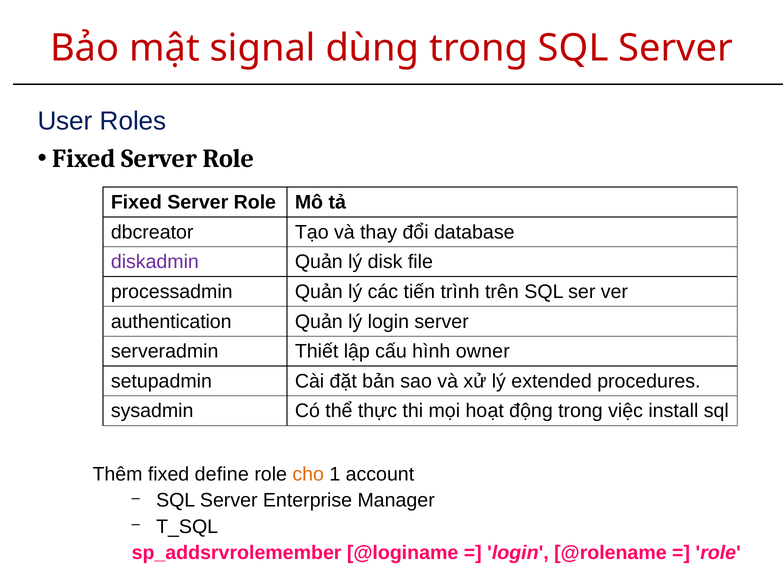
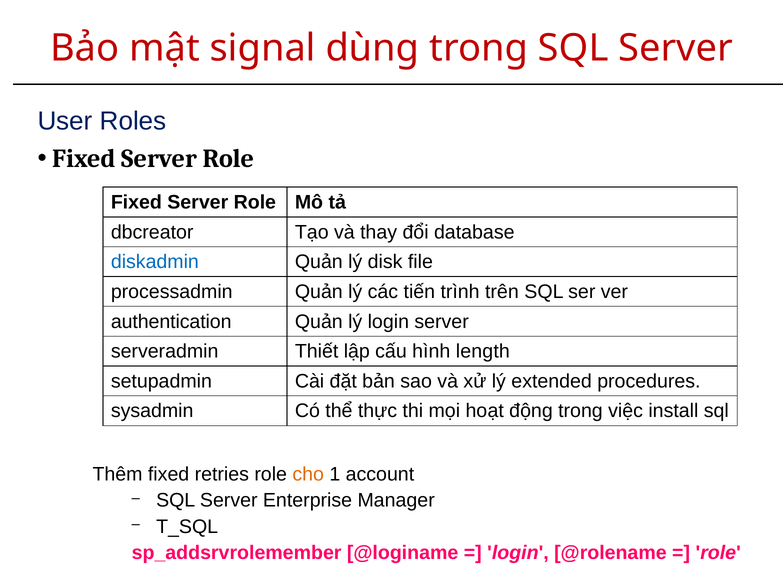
diskadmin colour: purple -> blue (155, 262)
owner: owner -> length (483, 351)
define: define -> retries (222, 474)
